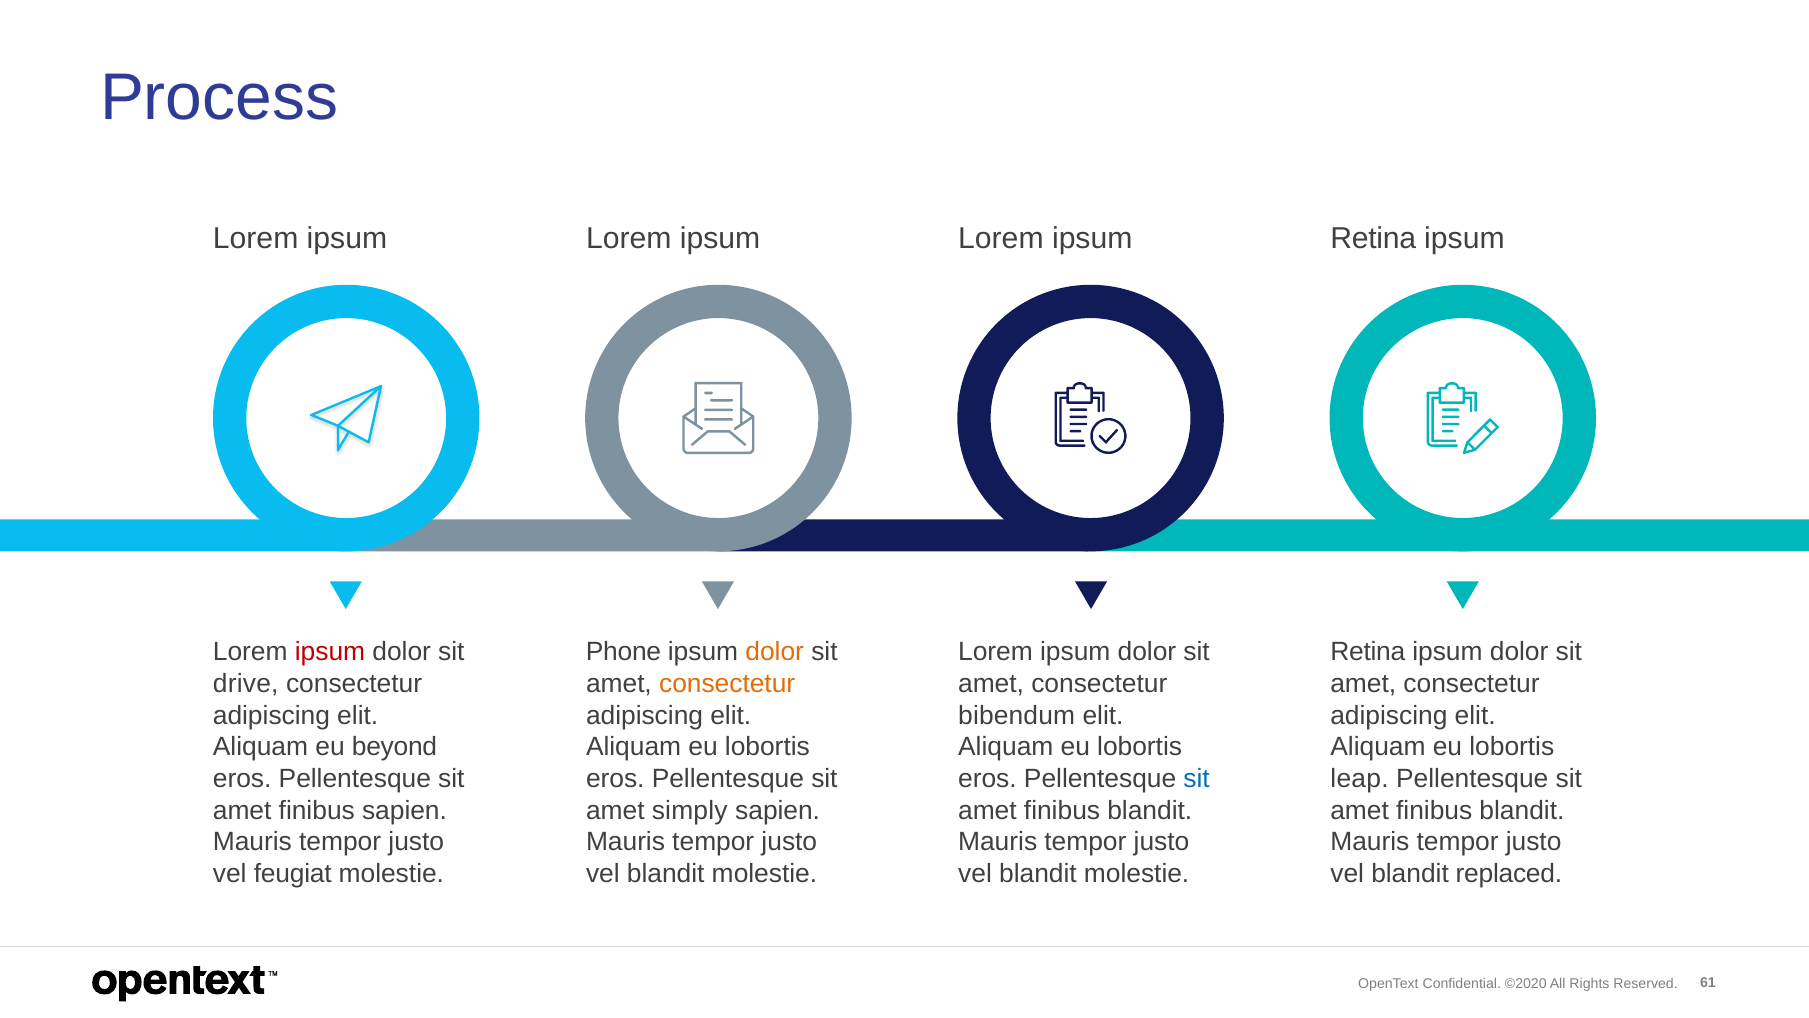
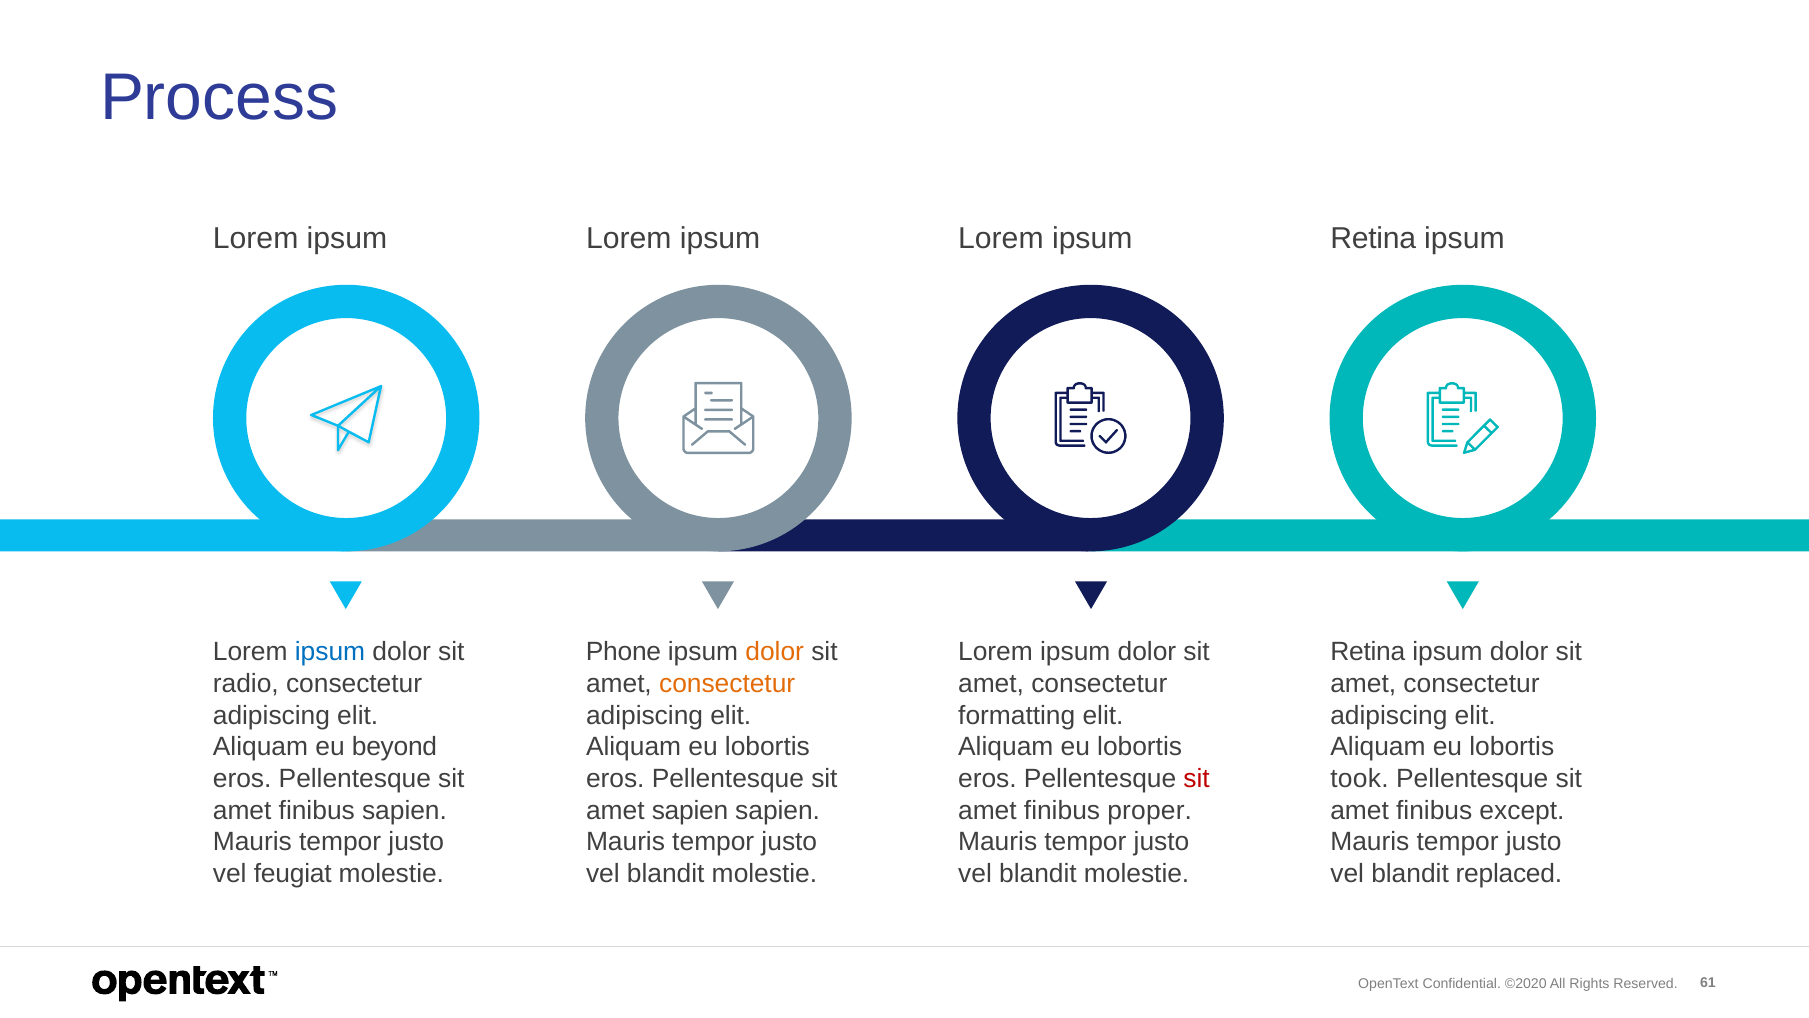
ipsum colour: red -> blue (330, 652)
drive: drive -> radio (246, 683)
bibendum: bibendum -> formatting (1017, 715)
sit colour: blue -> red (1197, 778)
leap: leap -> took (1360, 778)
amet simply: simply -> sapien (690, 810)
blandit: blandit -> proper (1150, 810)
blandit: blandit -> except (1522, 810)
